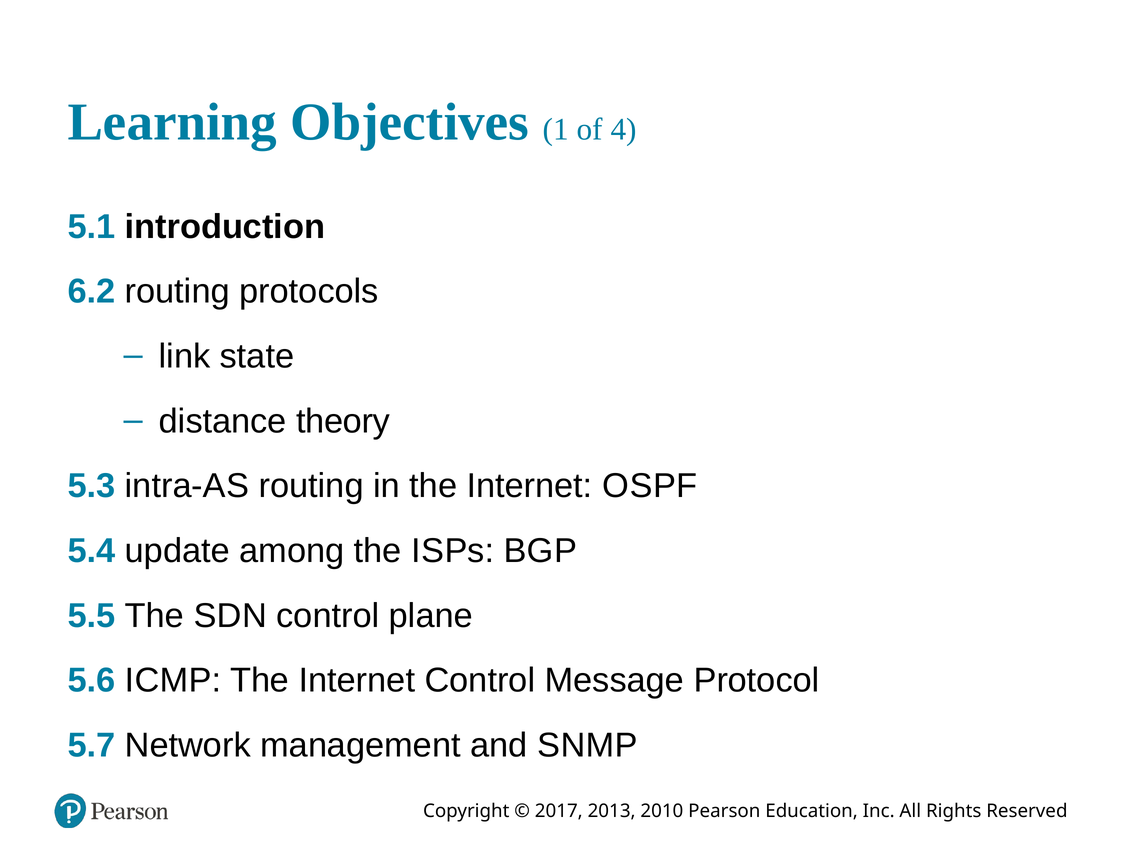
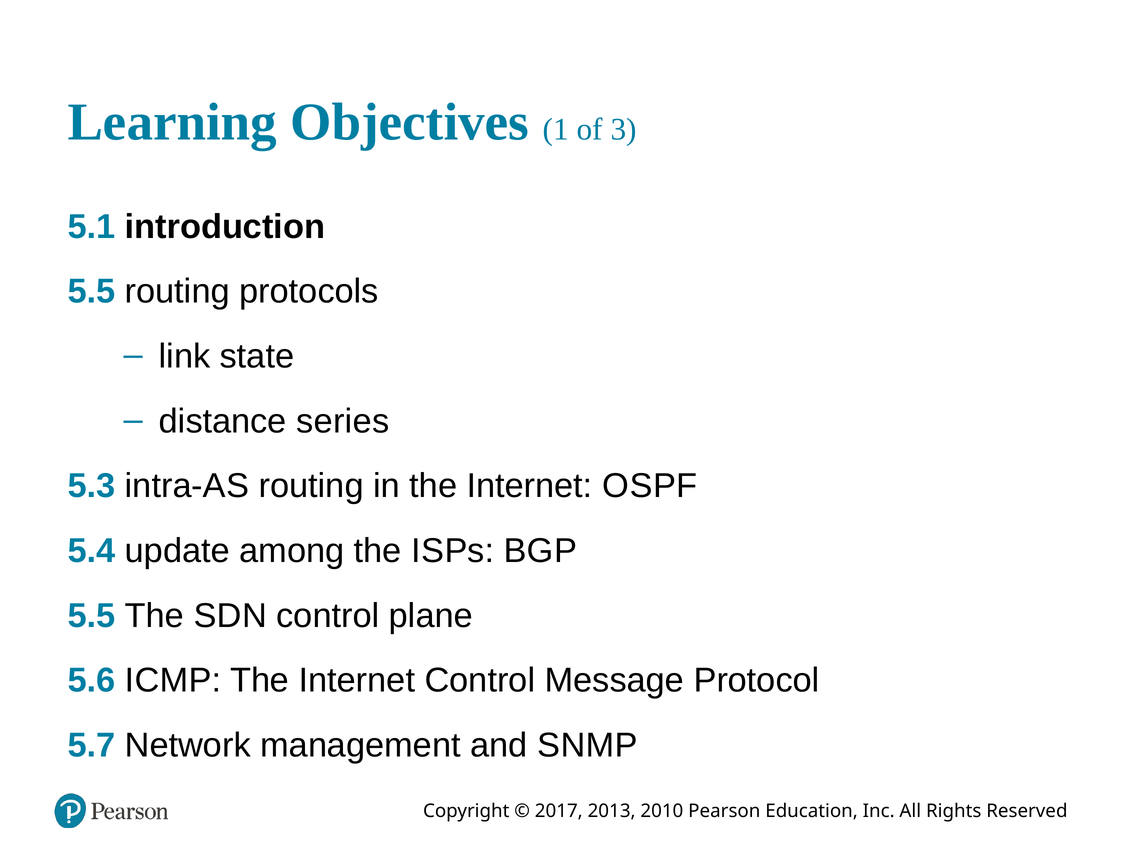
4: 4 -> 3 (624, 129)
6.2: 6.2 -> 5.5 (91, 291)
theory: theory -> series (343, 421)
